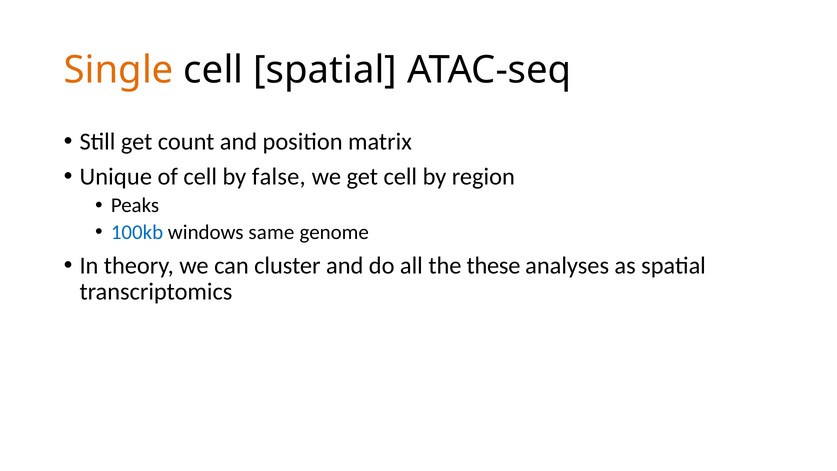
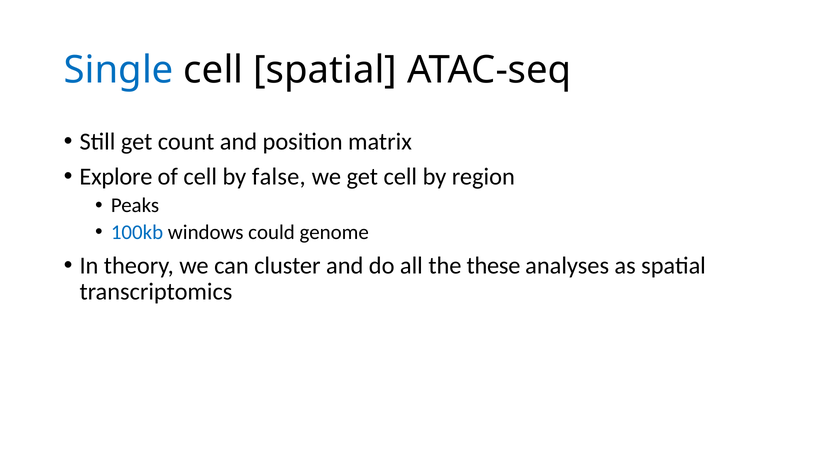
Single colour: orange -> blue (119, 70)
Unique: Unique -> Explore (116, 177)
same: same -> could (272, 232)
